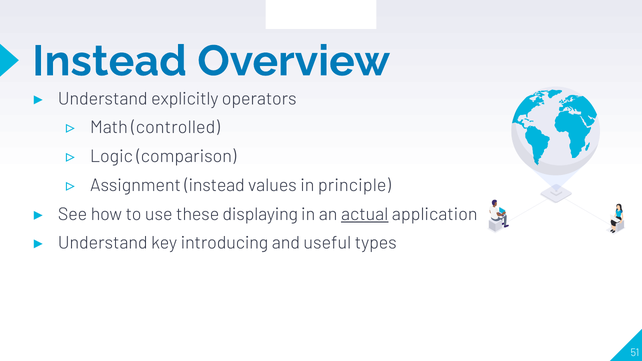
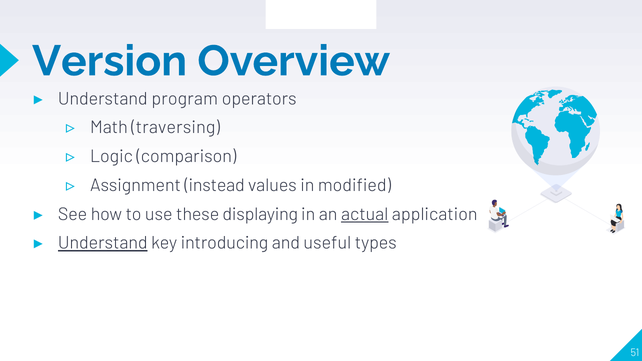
Instead: Instead -> Version (110, 61)
explicitly: explicitly -> program (185, 99)
controlled: controlled -> traversing (176, 128)
principle: principle -> modified (354, 185)
Understand underline: none -> present (103, 243)
